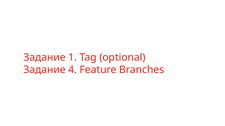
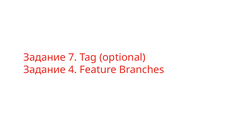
1: 1 -> 7 (73, 58)
